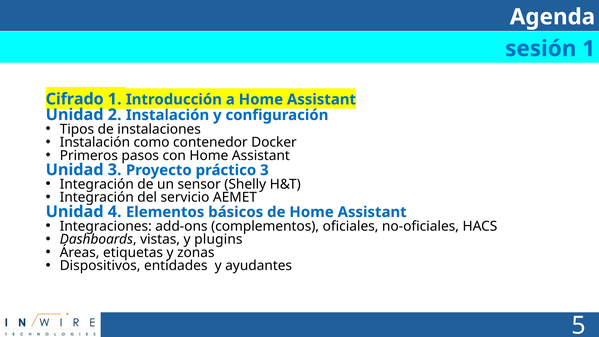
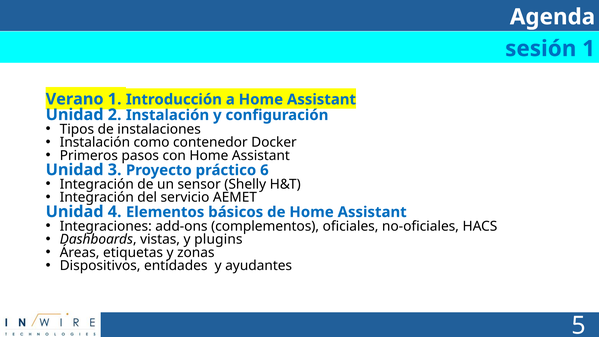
Cifrado: Cifrado -> Verano (75, 99)
práctico 3: 3 -> 6 (264, 170)
